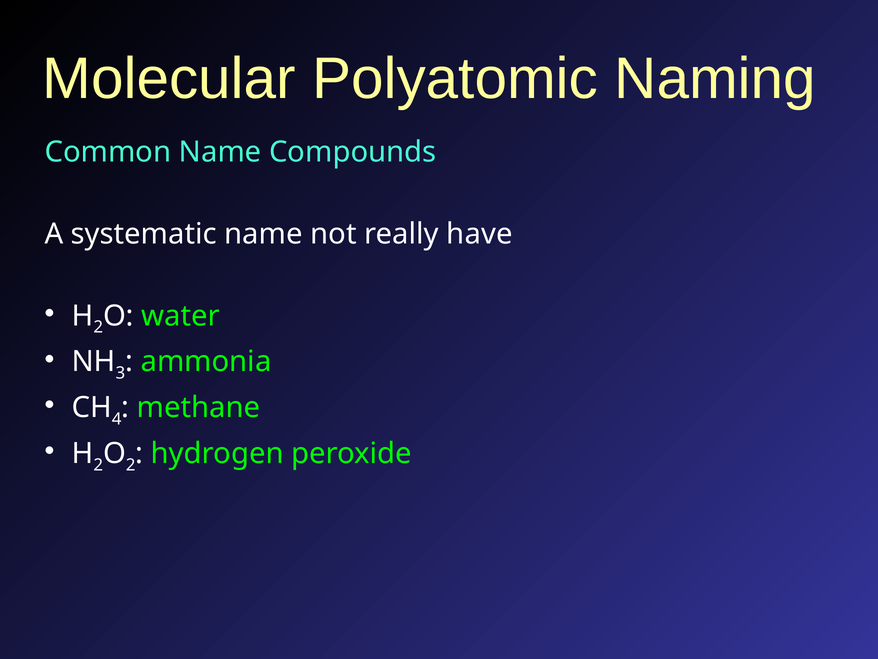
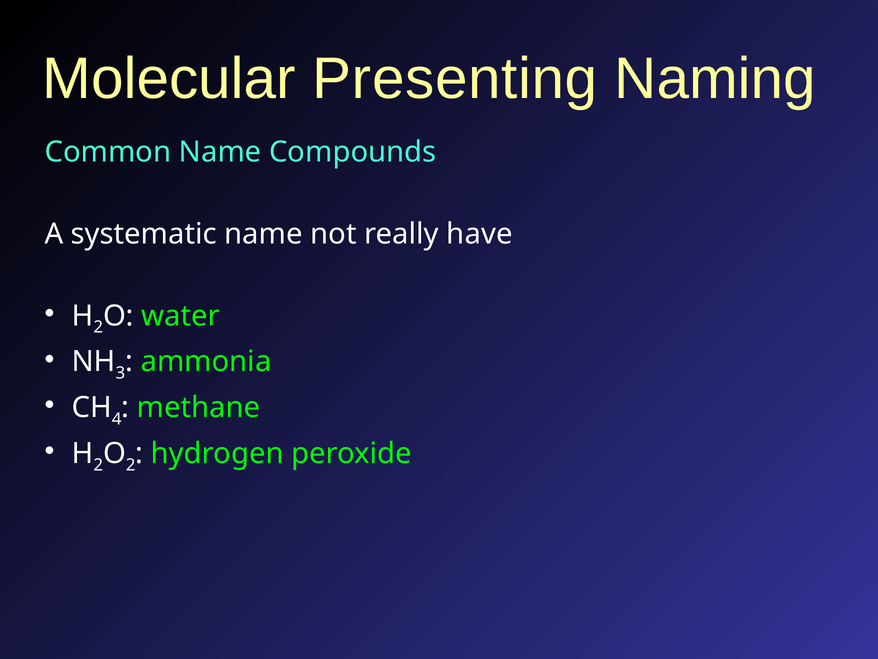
Polyatomic: Polyatomic -> Presenting (455, 79)
